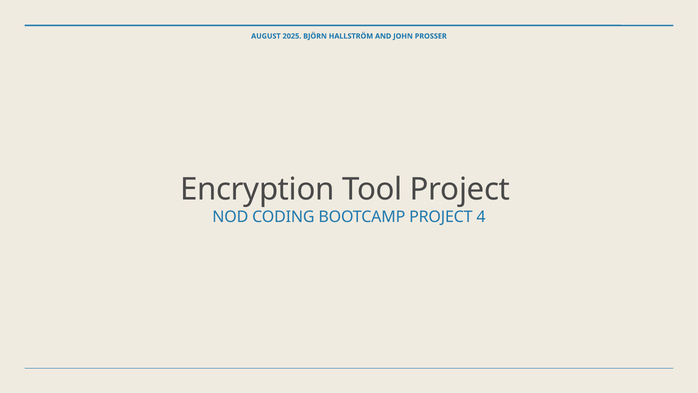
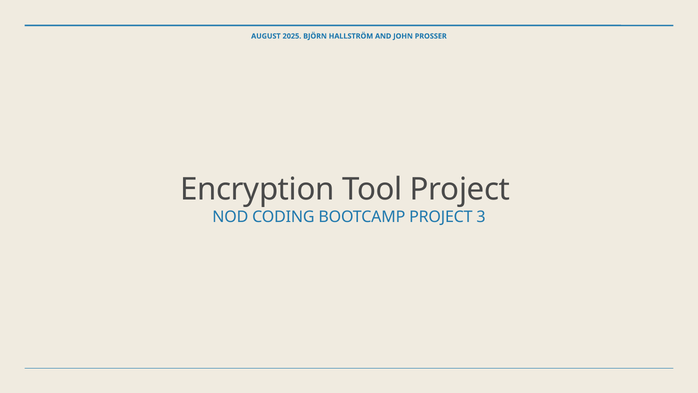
4: 4 -> 3 (481, 217)
